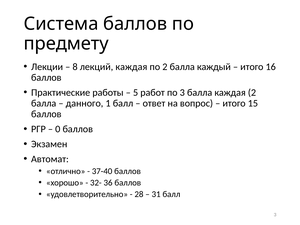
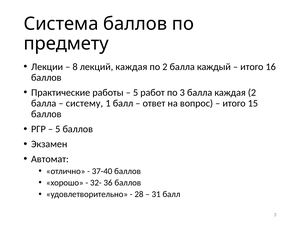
данного: данного -> систему (84, 103)
0: 0 -> 5 (58, 129)
